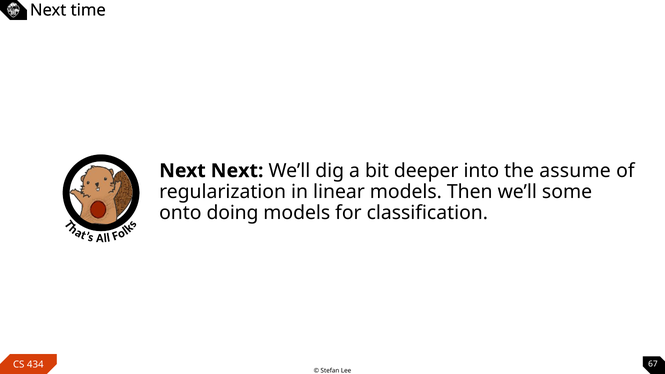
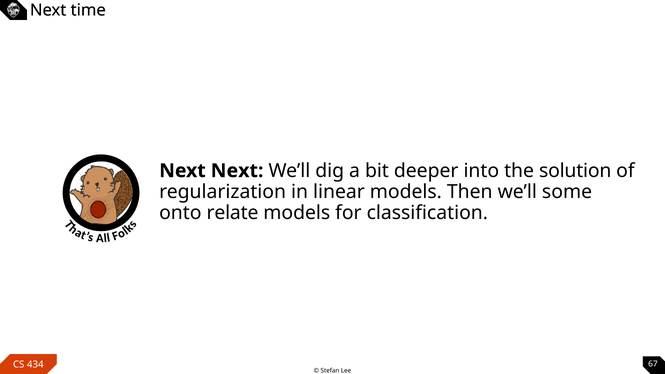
assume: assume -> solution (575, 171)
doing: doing -> relate (233, 213)
